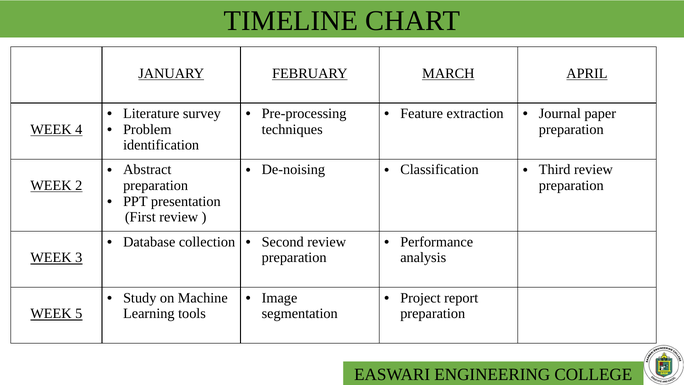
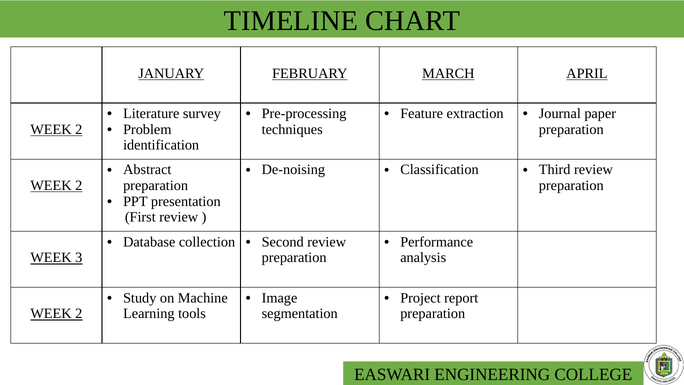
4: 4 -> 2 (79, 129)
5: 5 -> 2 (79, 314)
